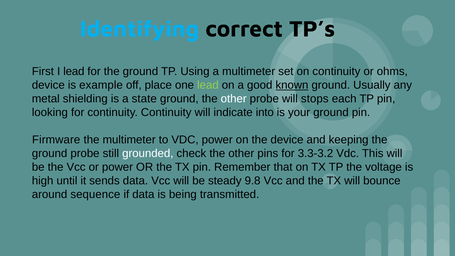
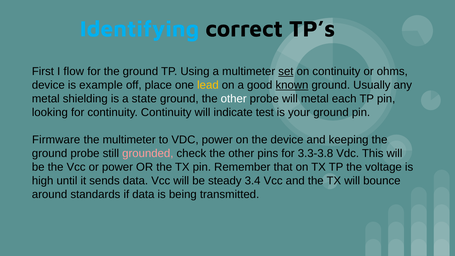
I lead: lead -> flow (74, 71)
set underline: none -> present (286, 71)
lead colour: light green -> yellow (208, 85)
will stops: stops -> metal (315, 99)
into: into -> test (265, 112)
grounded colour: white -> pink (148, 153)
3.3-3.2: 3.3-3.2 -> 3.3-3.8 (315, 153)
9.8: 9.8 -> 3.4 (253, 181)
sequence: sequence -> standards (95, 194)
